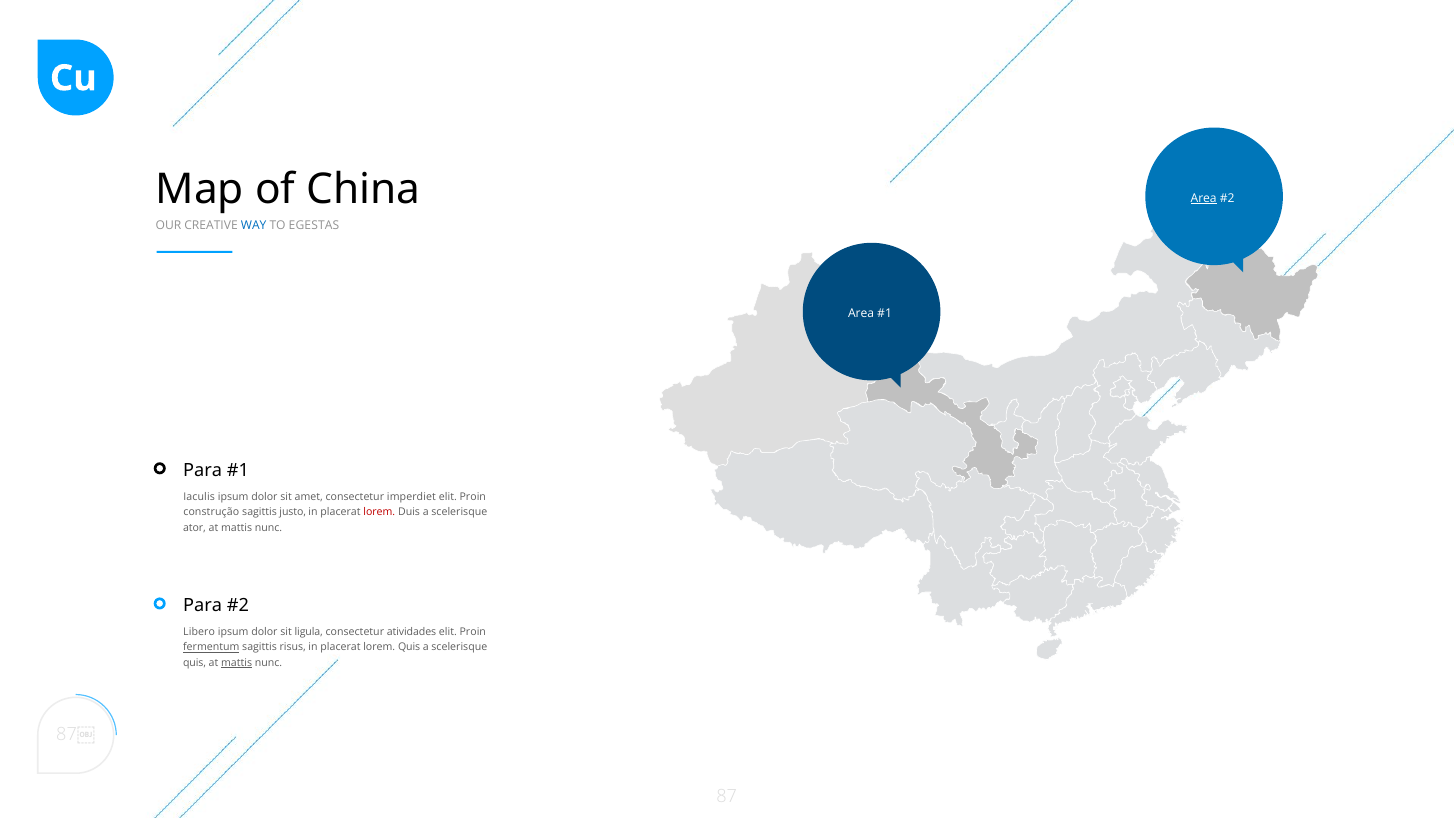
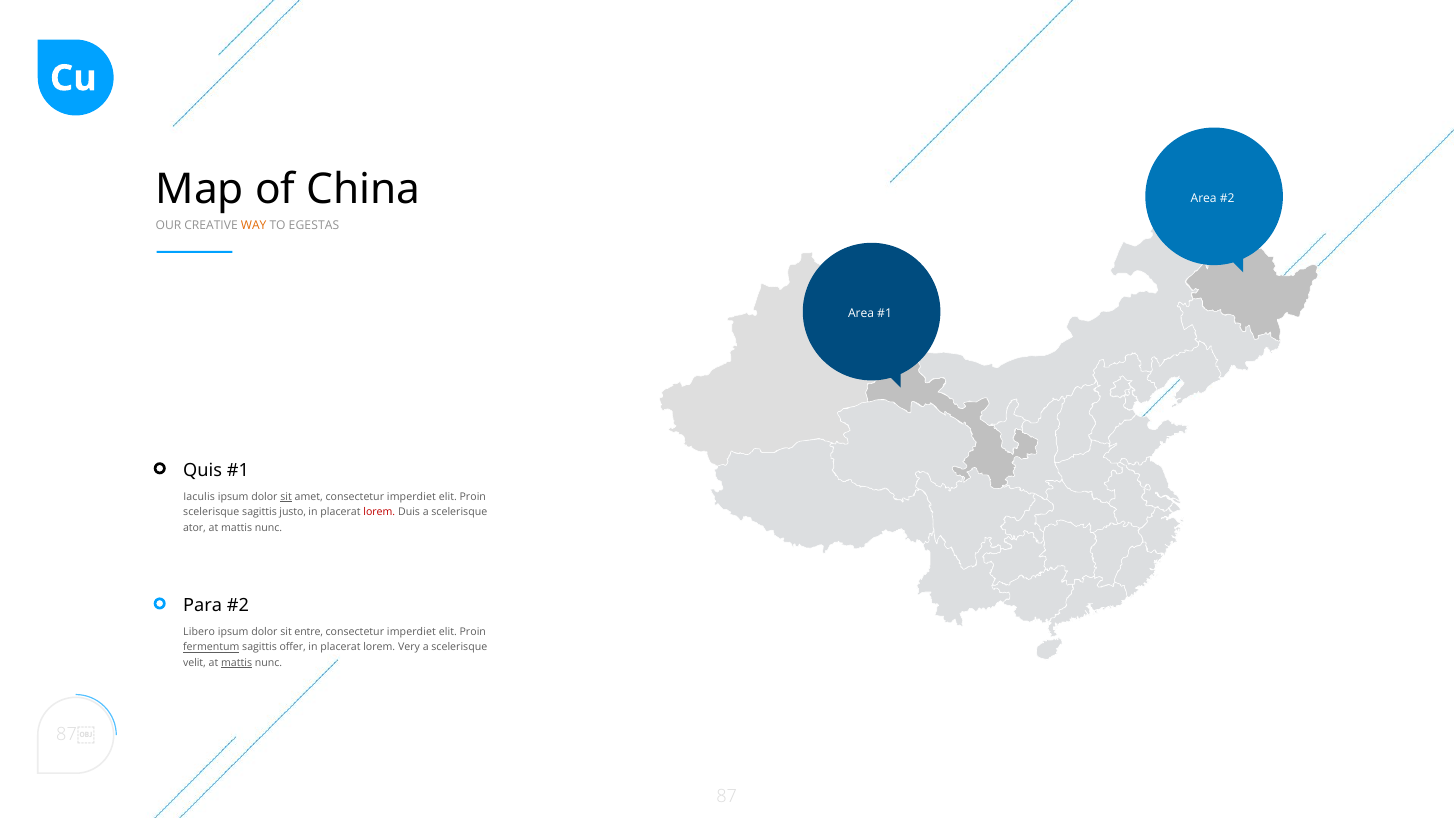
Area underline: present -> none (1204, 198)
WAY colour: blue -> orange (254, 226)
Para: Para -> Quis (203, 470)
sit underline: none -> present (286, 497)
construção: construção -> scelerisque (211, 512)
ligula: ligula -> entre (309, 632)
atividades: atividades -> imperdiet (411, 632)
risus: risus -> offer (293, 647)
lorem Quis: Quis -> Very (409, 647)
quis: quis -> velit (195, 663)
